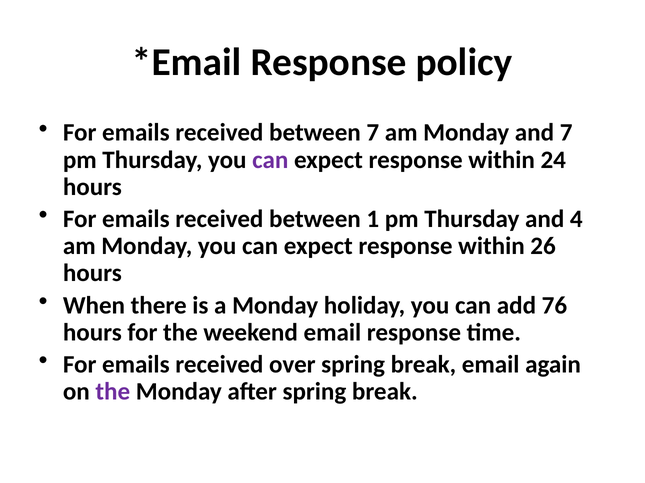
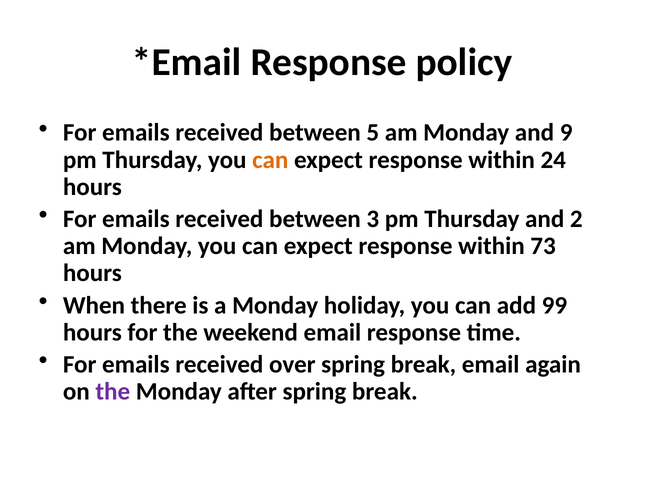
between 7: 7 -> 5 (373, 133)
and 7: 7 -> 9 (566, 133)
can colour: purple -> orange (270, 160)
1: 1 -> 3 (373, 219)
4: 4 -> 2 (576, 219)
26: 26 -> 73 (543, 246)
76: 76 -> 99 (554, 306)
